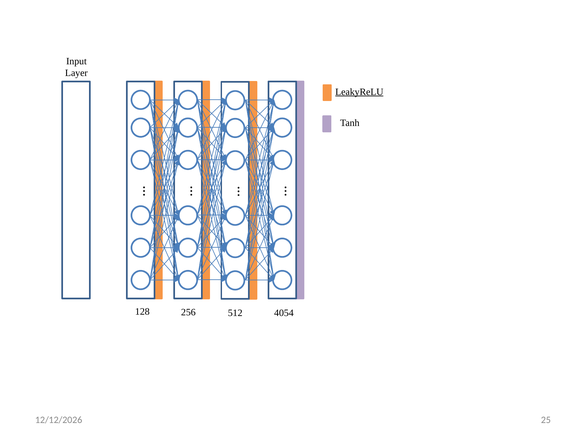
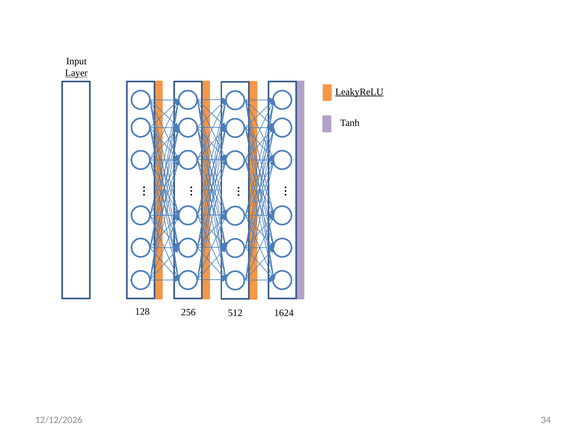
Layer underline: none -> present (76, 73)
4054: 4054 -> 1624 (284, 312)
25: 25 -> 34 (546, 420)
